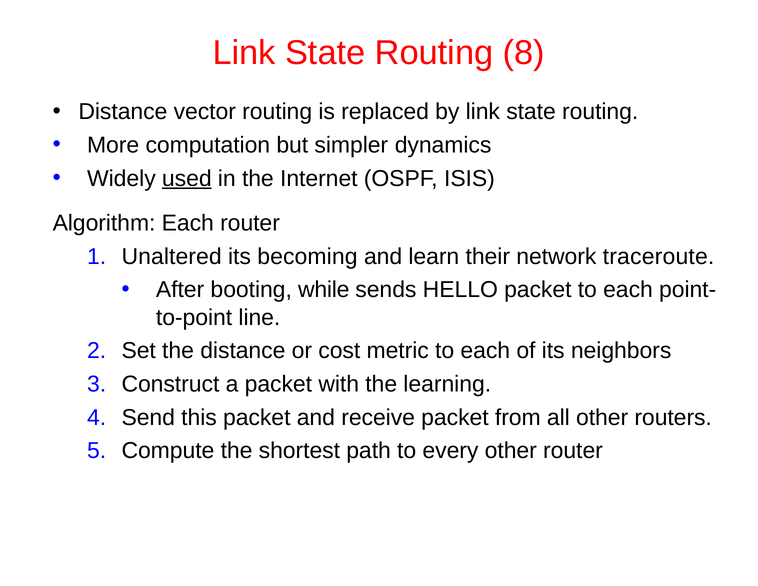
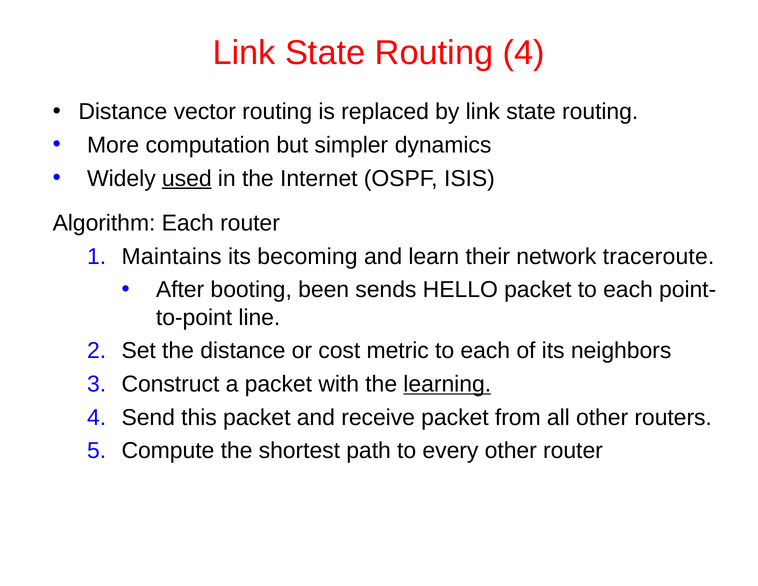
Routing 8: 8 -> 4 (524, 53)
Unaltered: Unaltered -> Maintains (172, 256)
while: while -> been (324, 290)
learning underline: none -> present (447, 384)
